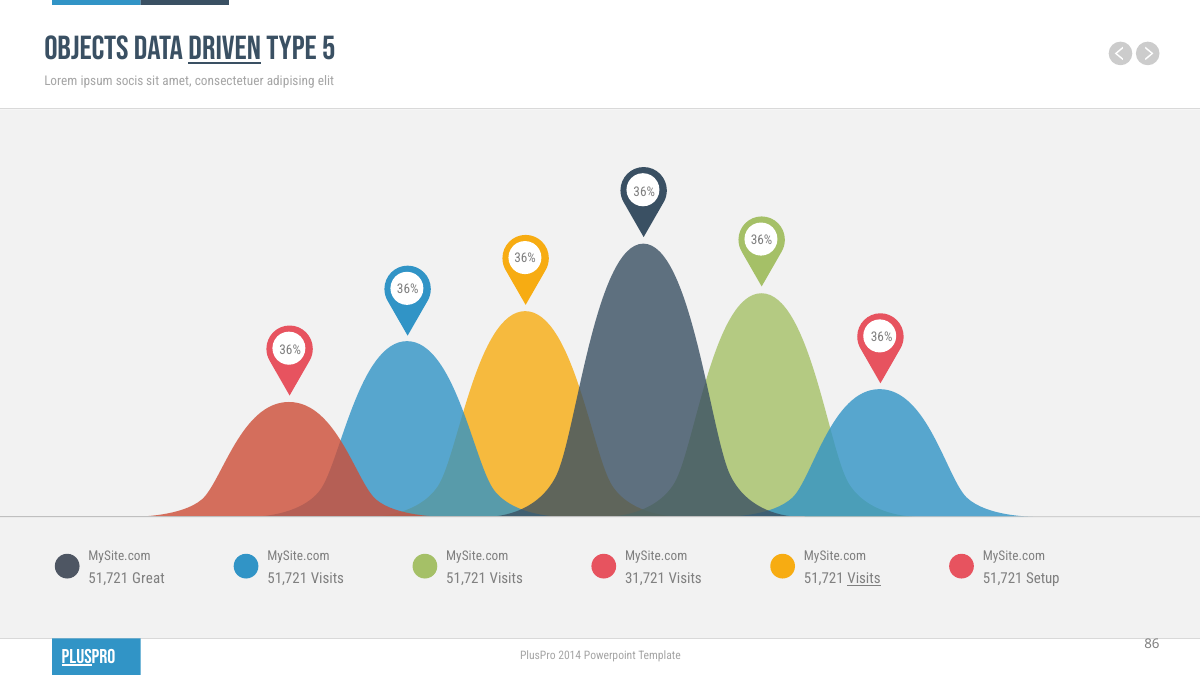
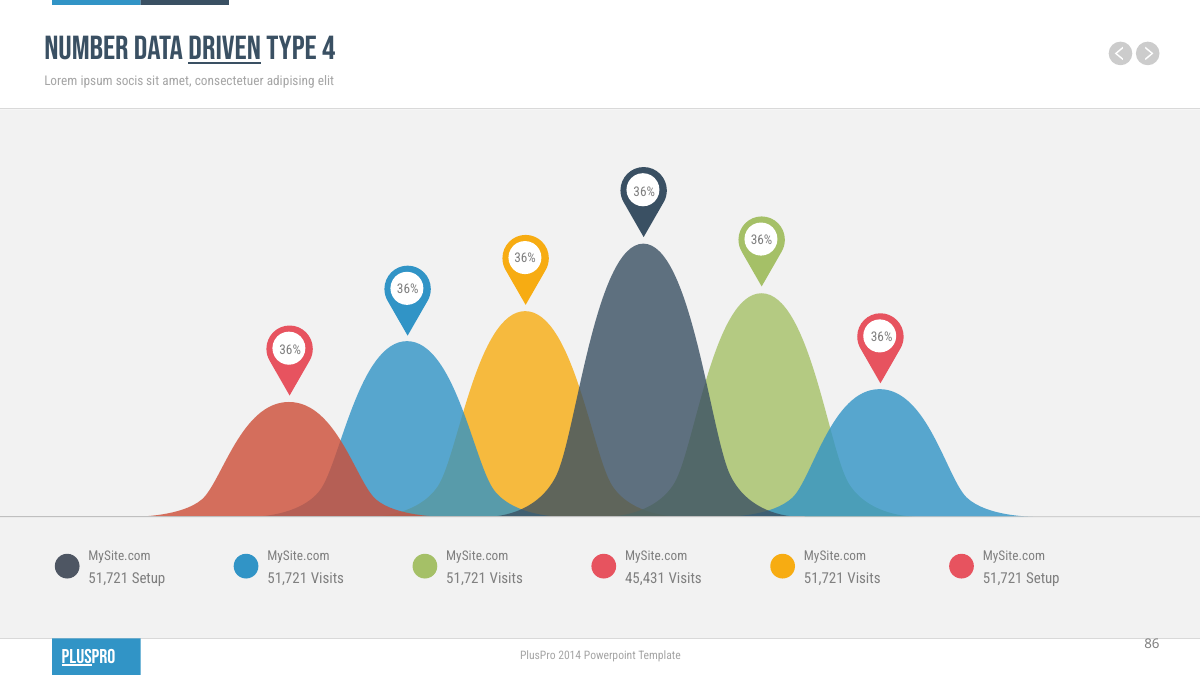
Objects: Objects -> Number (86, 49)
5: 5 -> 4 (329, 49)
Great: Great -> Setup (149, 579)
31,721: 31,721 -> 45,431 (645, 579)
Visits underline: present -> none (864, 579)
